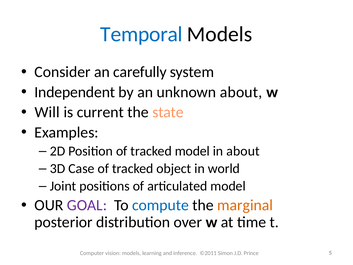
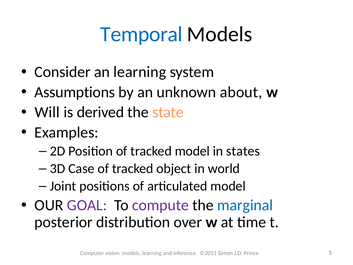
an carefully: carefully -> learning (140, 72)
Independent: Independent -> Assumptions (75, 92)
current: current -> derived (100, 112)
in about: about -> states (243, 151)
compute colour: blue -> purple (161, 205)
marginal colour: orange -> blue (245, 205)
